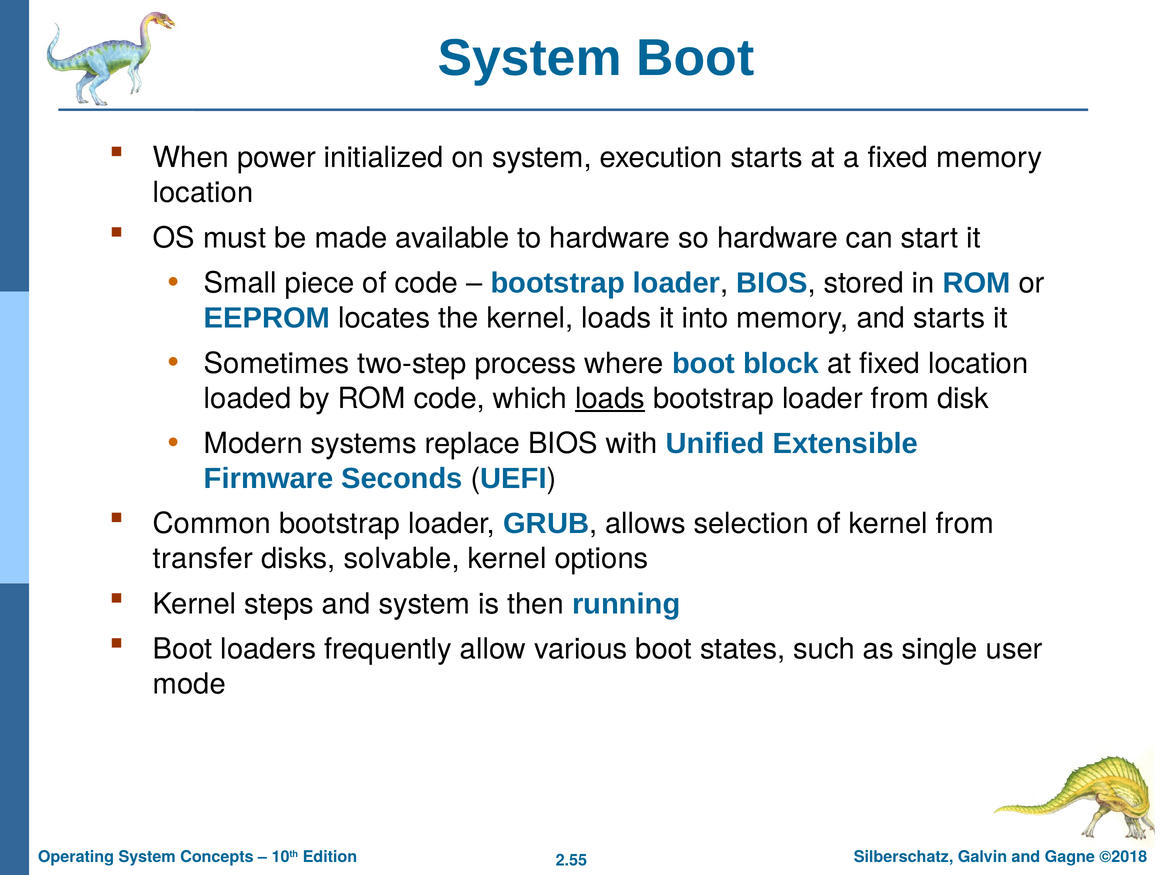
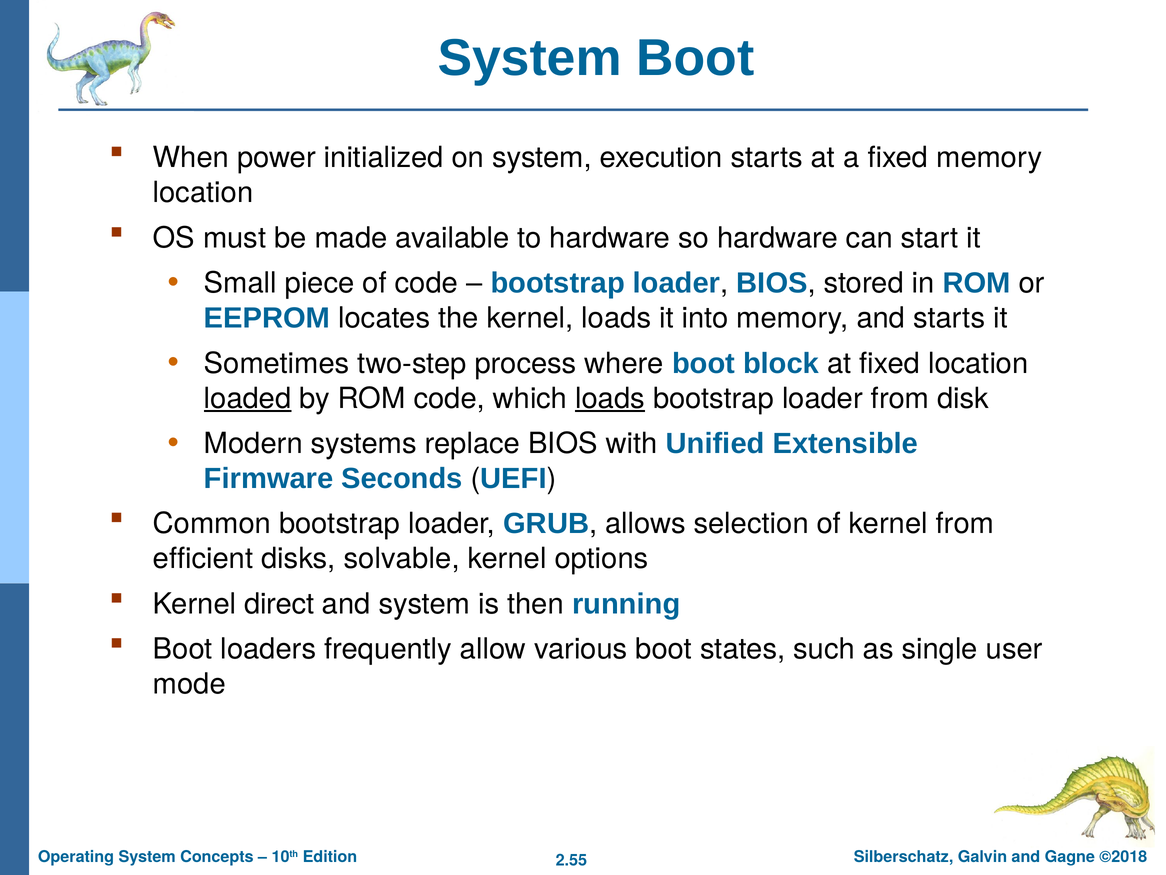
loaded underline: none -> present (248, 398)
transfer: transfer -> efficient (203, 558)
steps: steps -> direct (279, 604)
